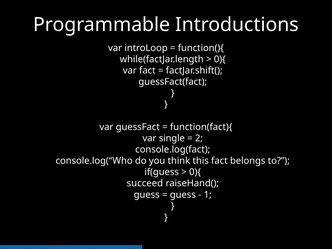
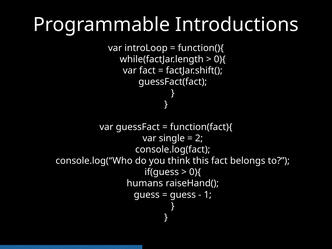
succeed: succeed -> humans (145, 183)
